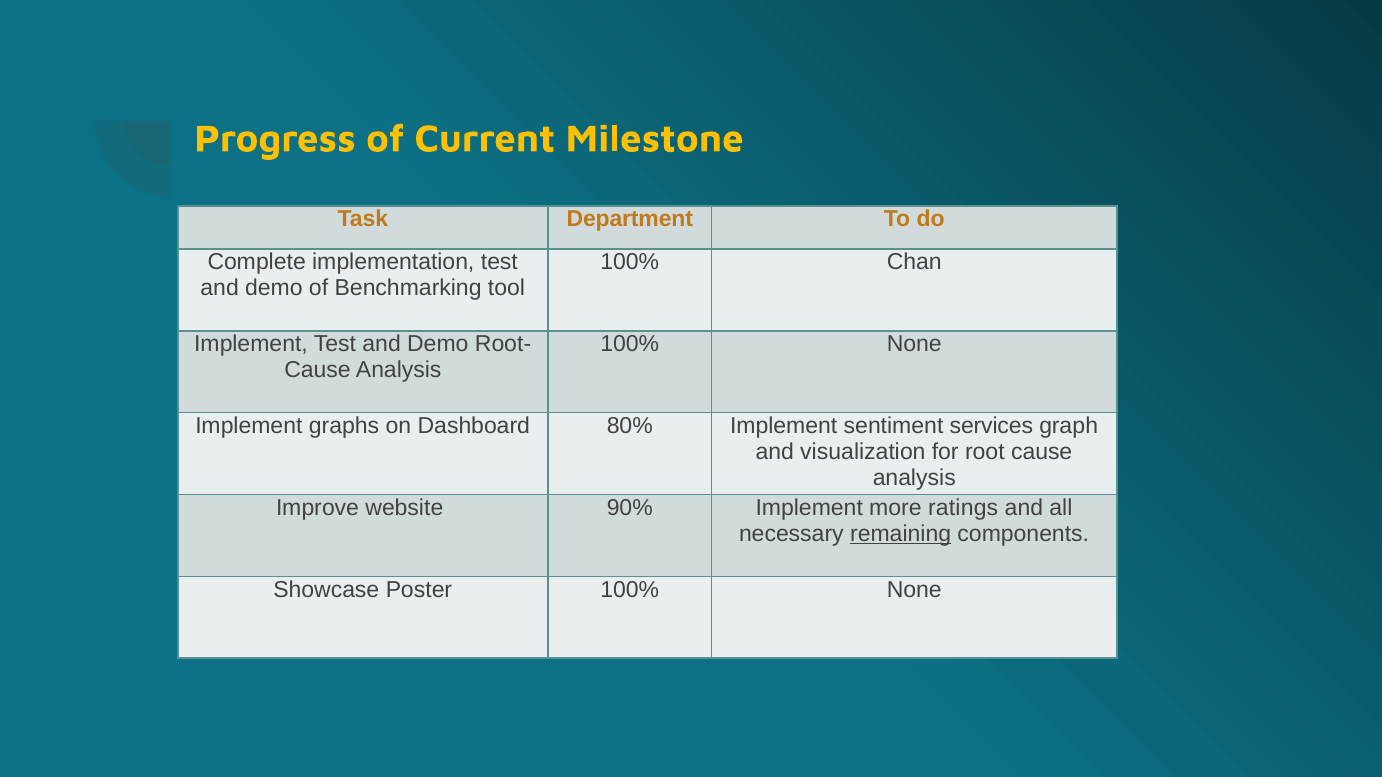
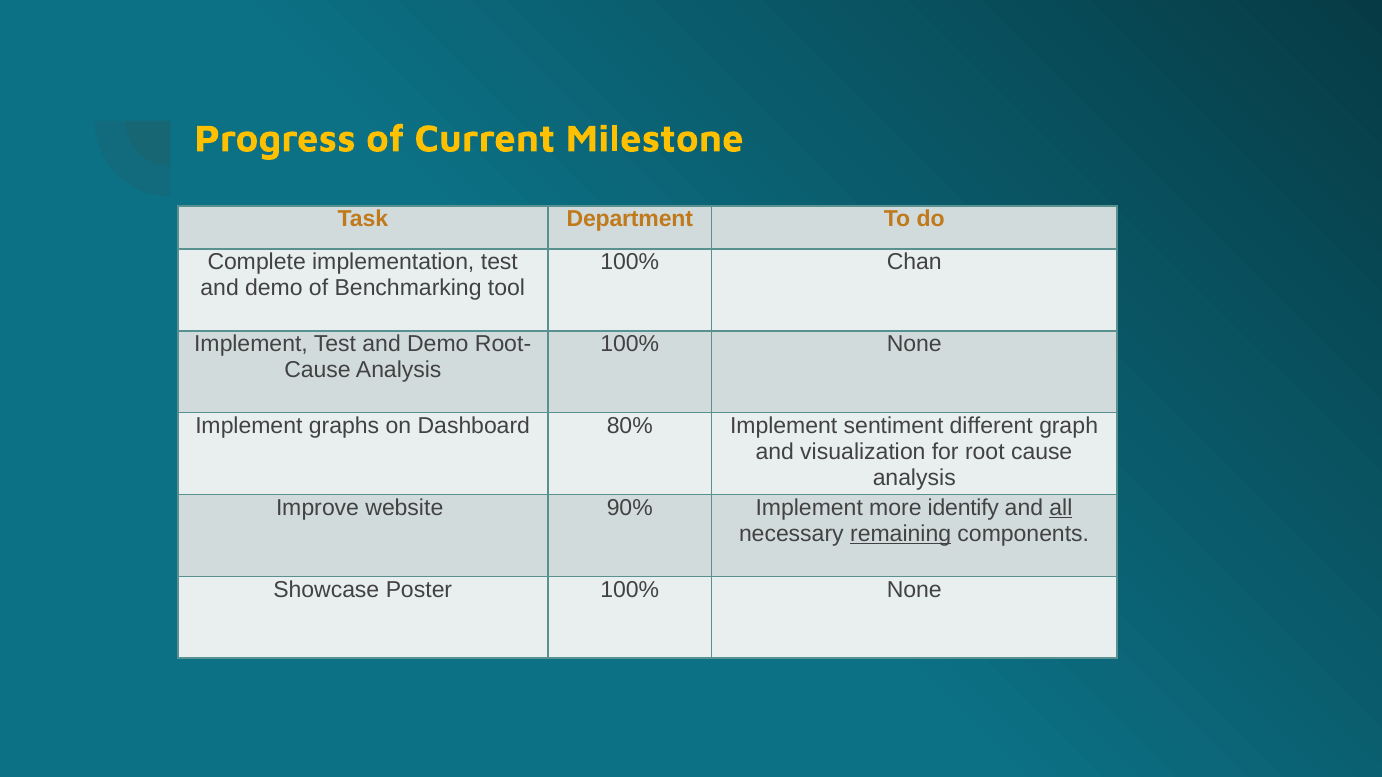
services: services -> different (991, 426)
ratings: ratings -> identify (963, 508)
all underline: none -> present (1061, 508)
